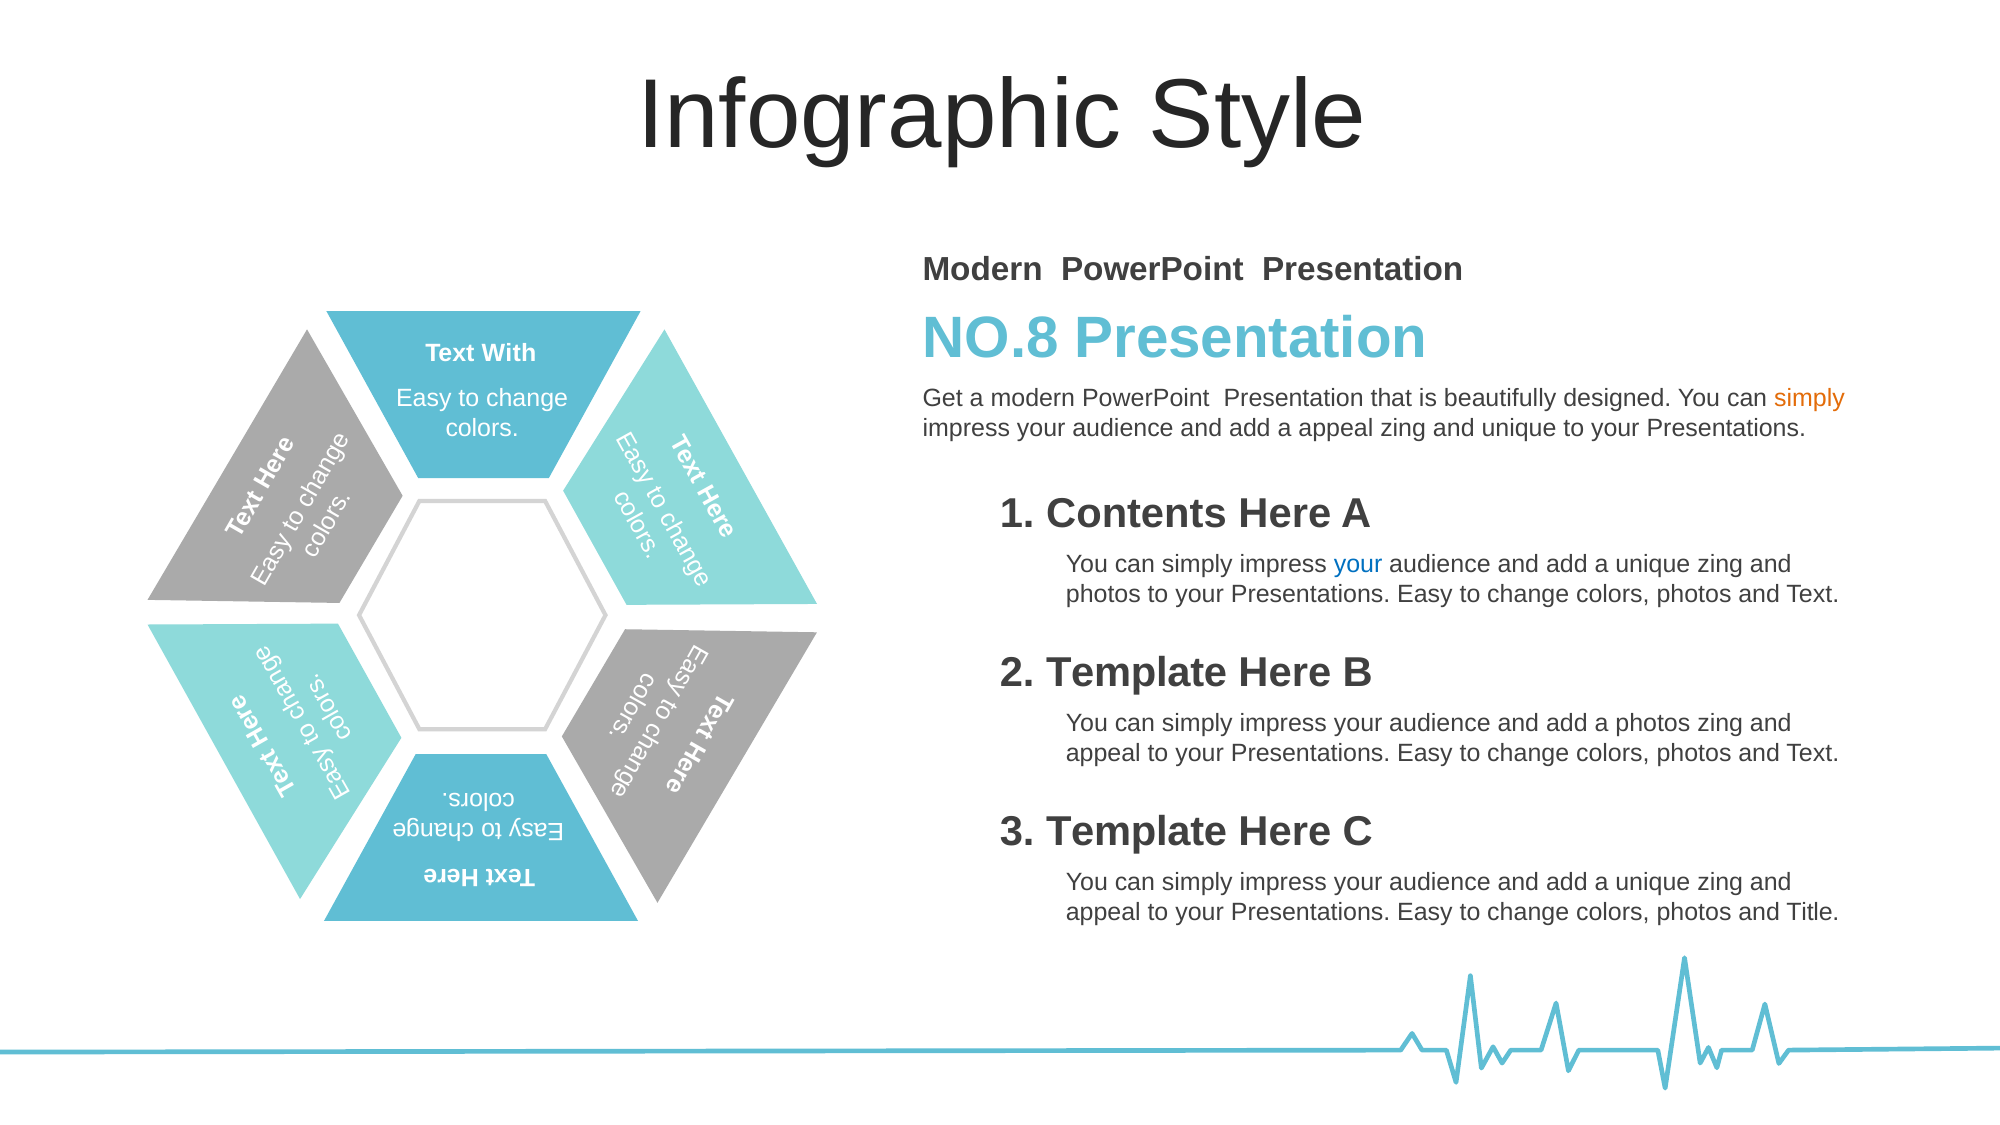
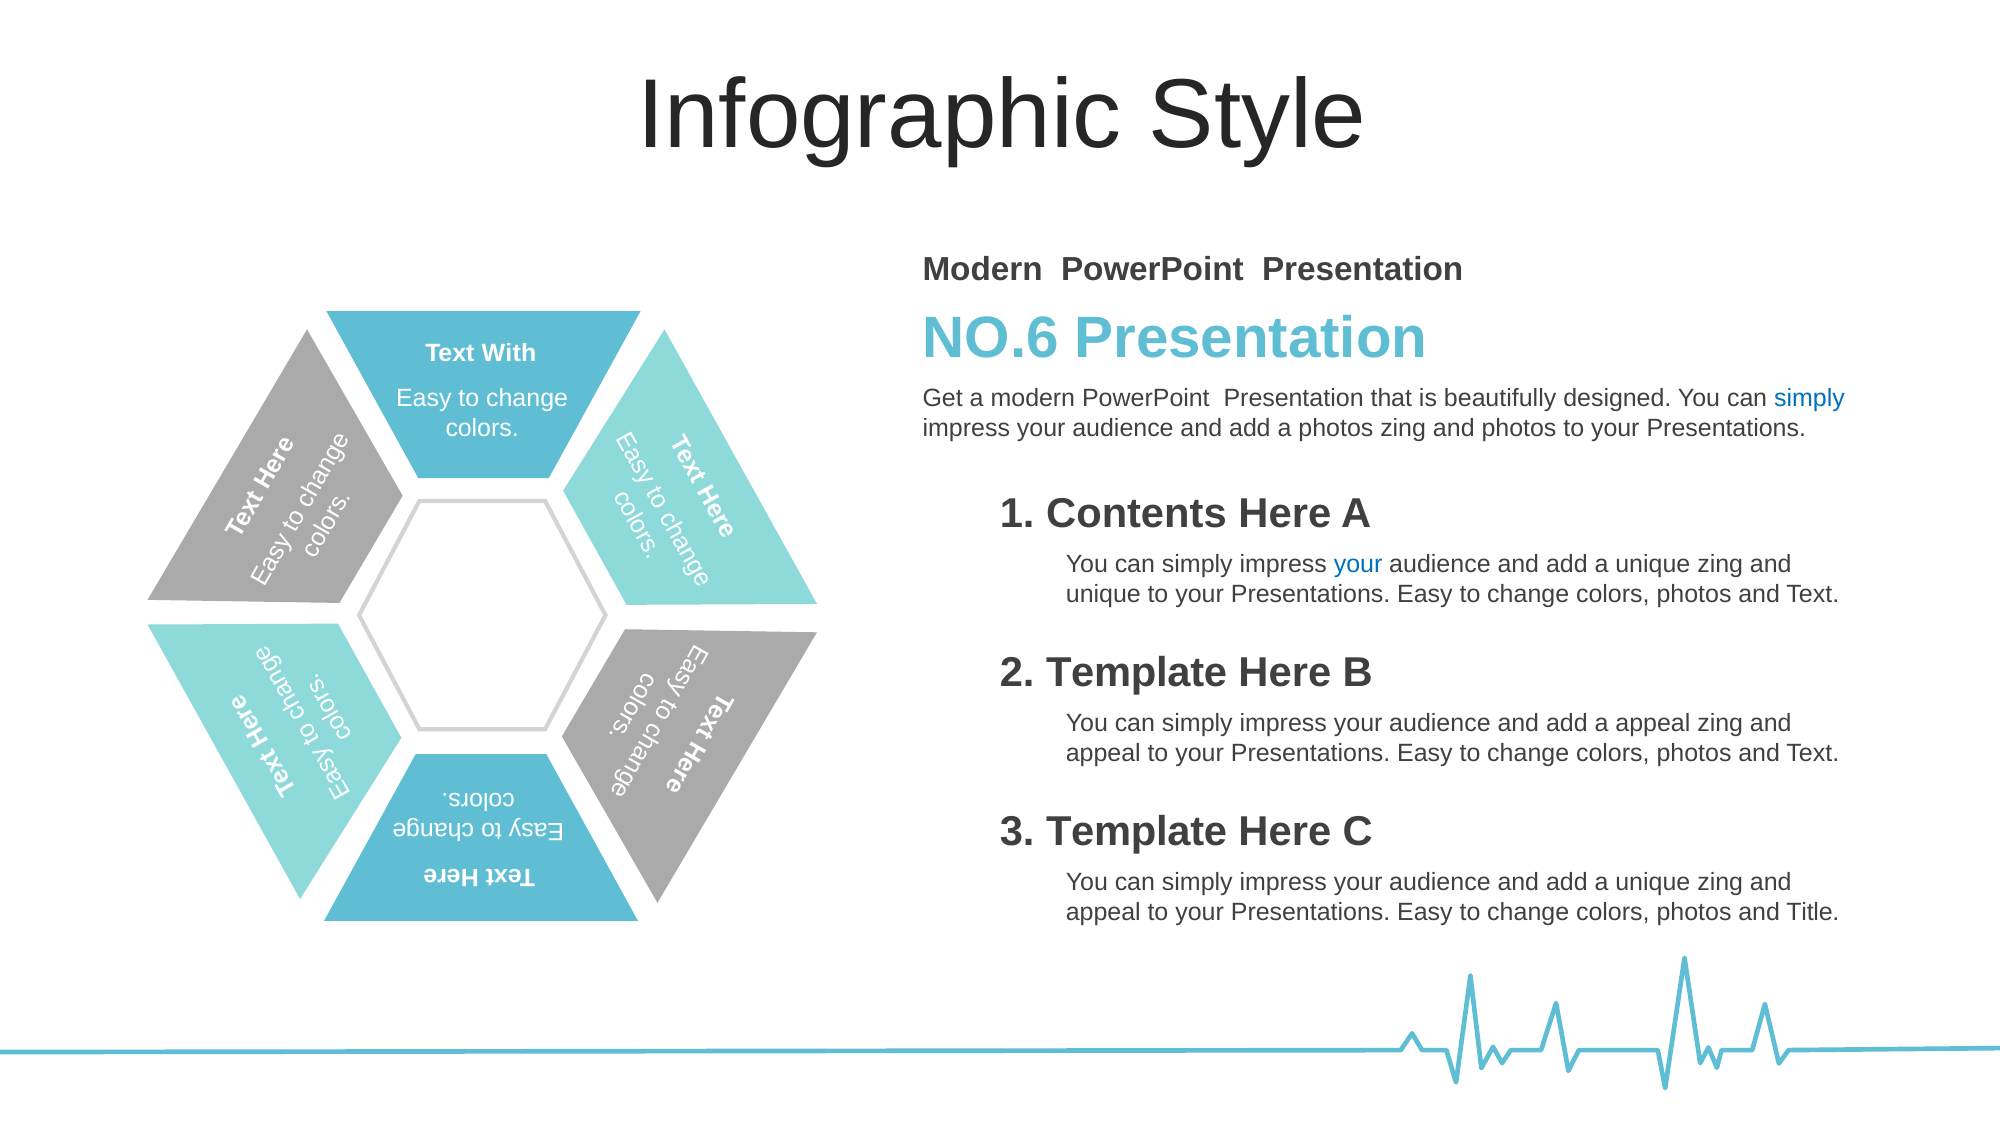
NO.8: NO.8 -> NO.6 (991, 338)
simply colour: orange -> blue (1810, 398)
a appeal: appeal -> photos (1336, 428)
and unique: unique -> photos (1519, 428)
photos: photos -> unique (1103, 595)
a photos: photos -> appeal (1653, 724)
